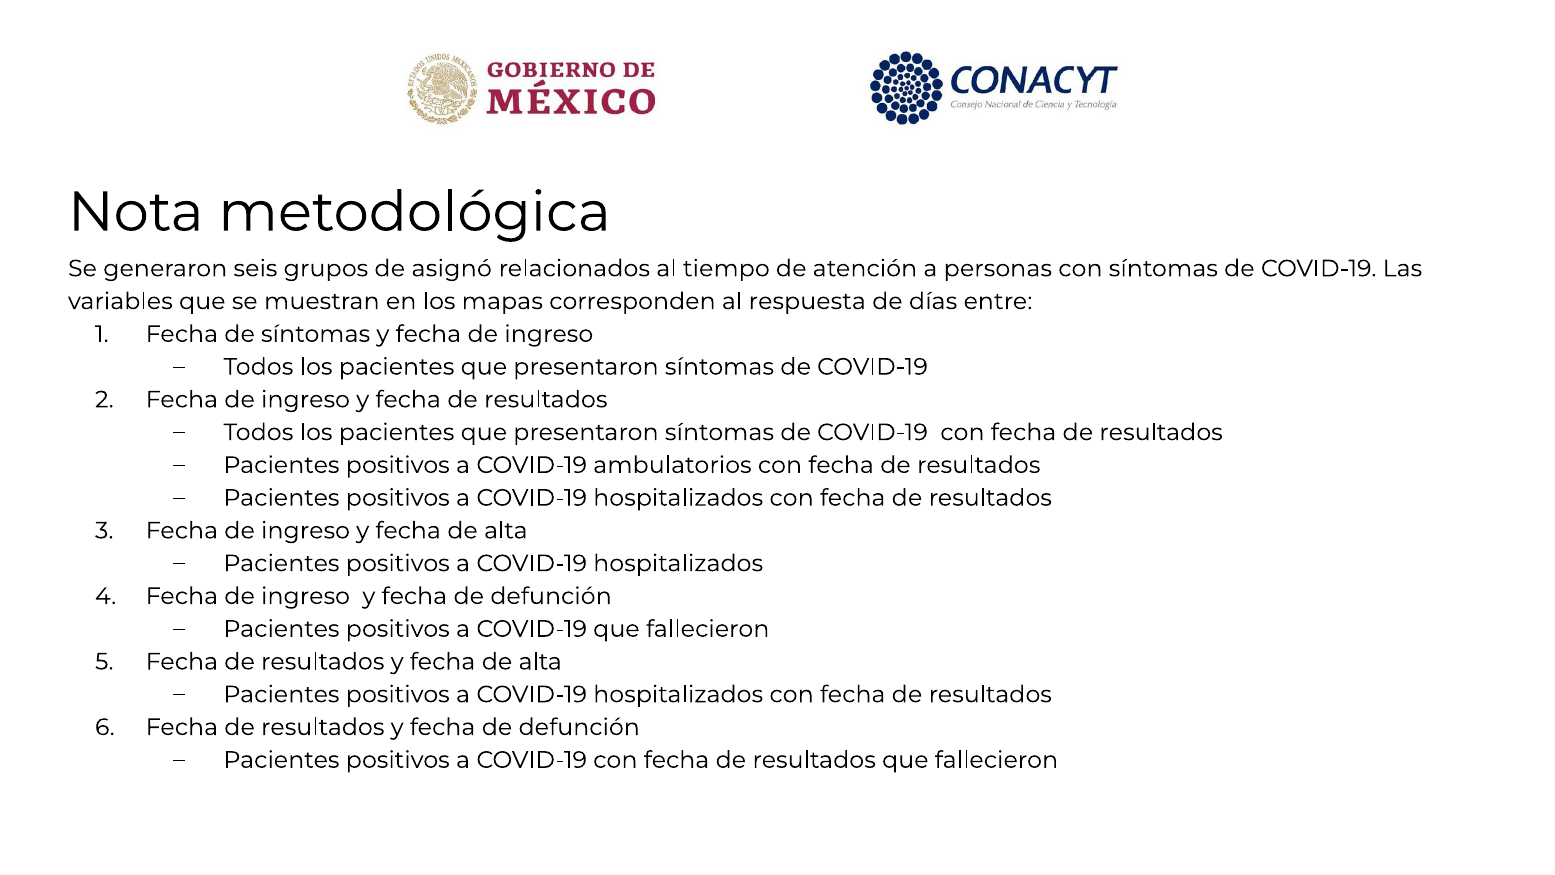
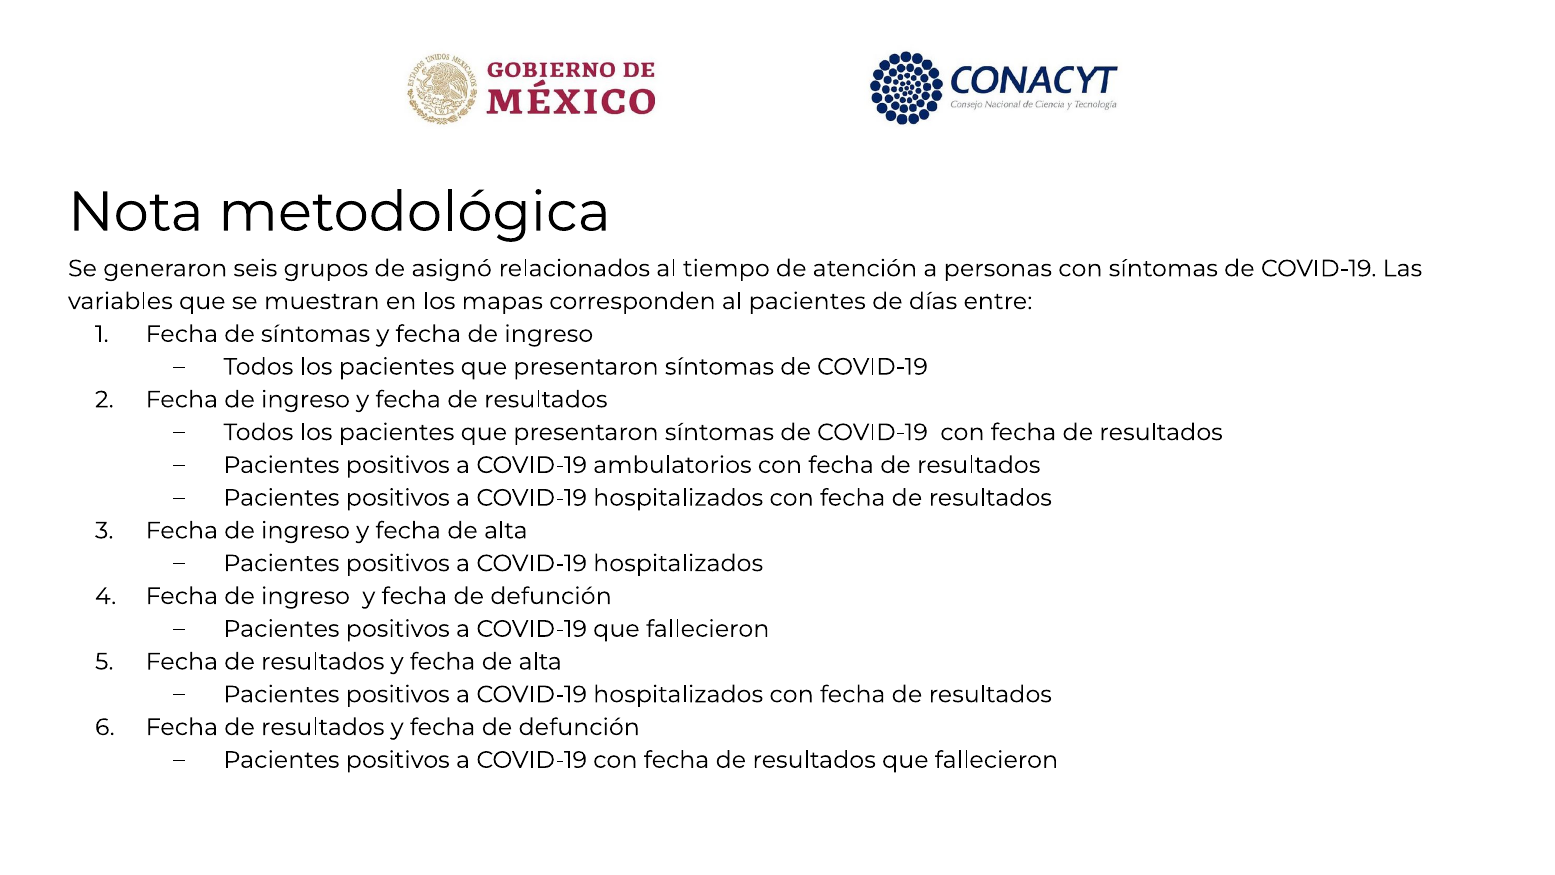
al respuesta: respuesta -> pacientes (807, 301)
